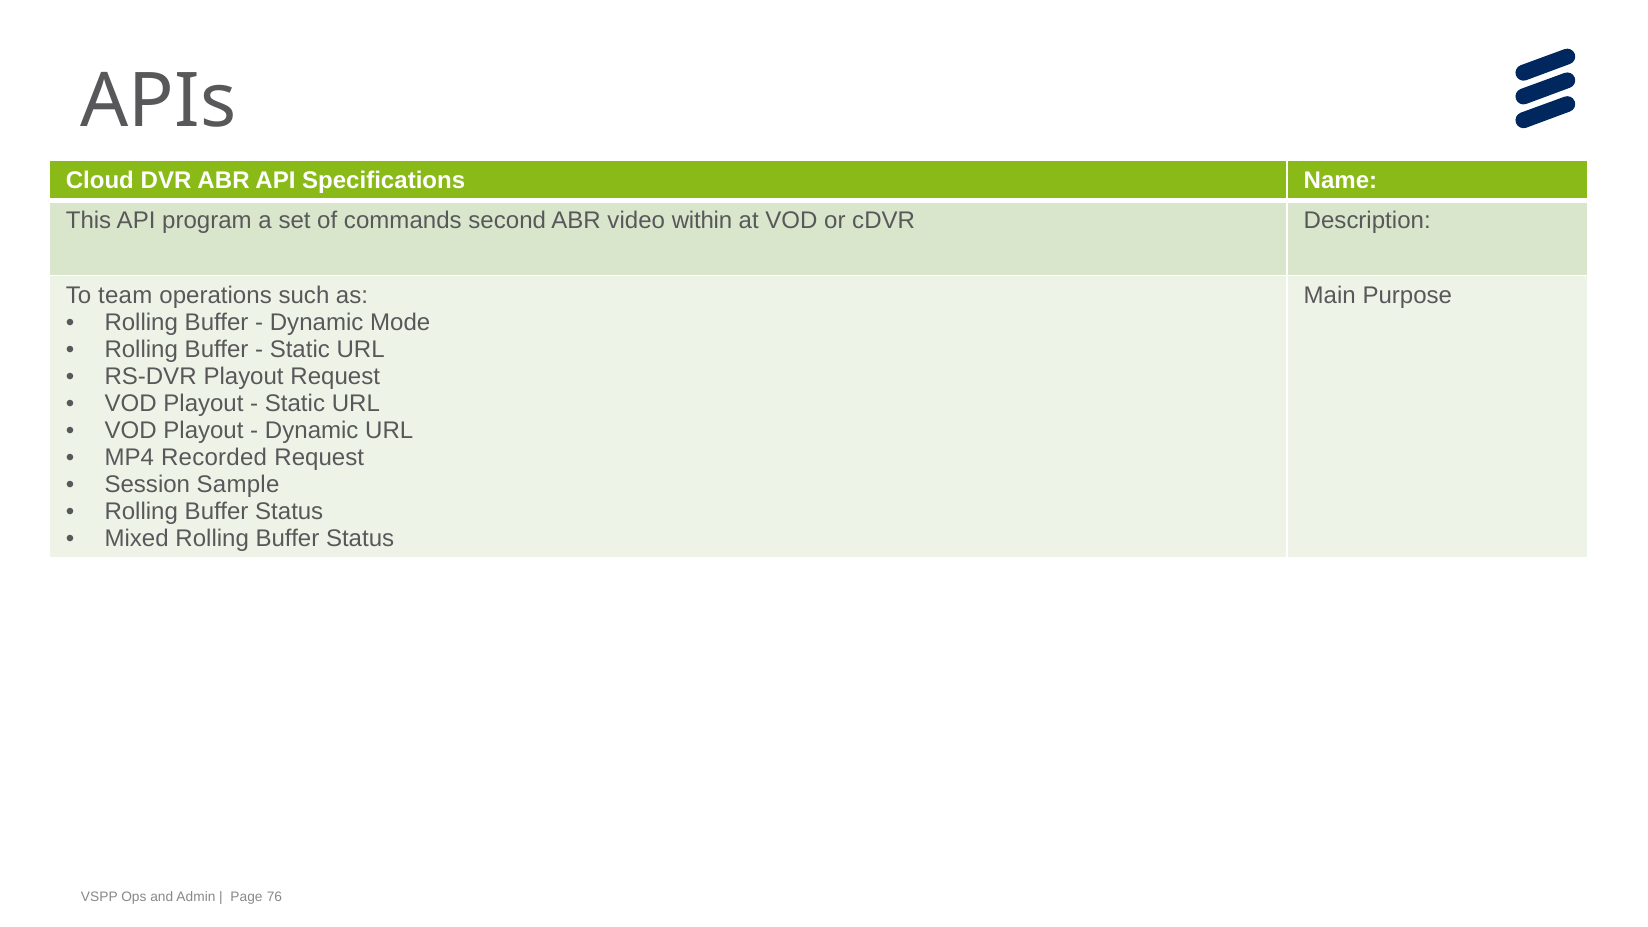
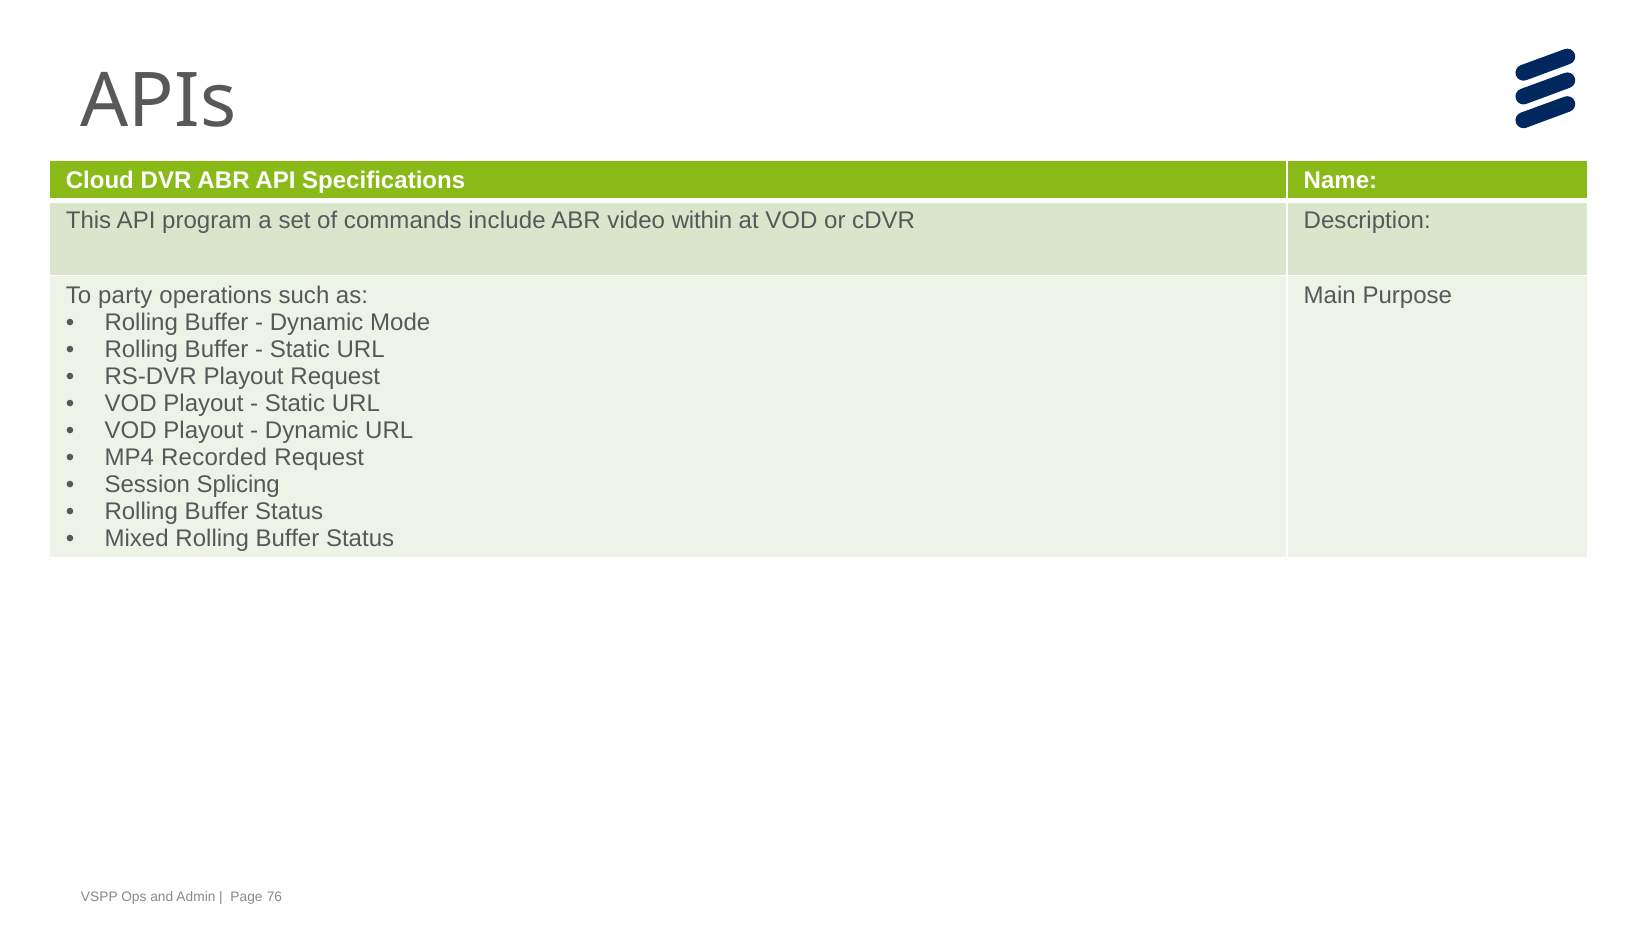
second: second -> include (507, 221)
team: team -> party (125, 296)
Sample: Sample -> Splicing (238, 485)
